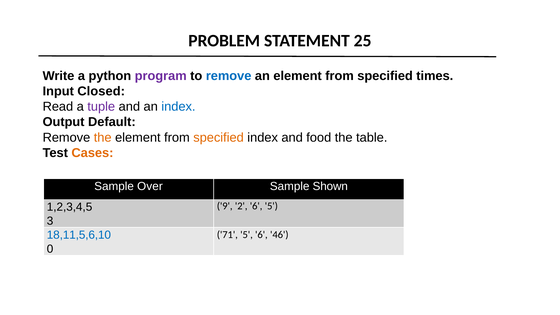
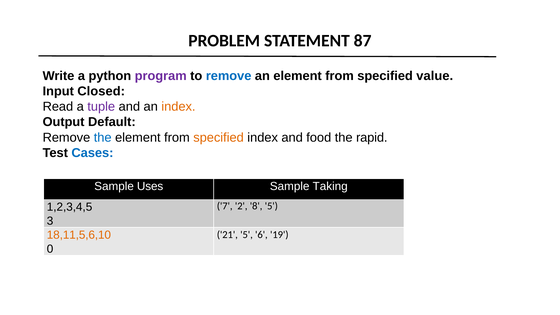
25: 25 -> 87 (363, 41)
times: times -> value (435, 76)
index colour: blue -> orange (178, 107)
the colour: orange -> blue (103, 137)
table: table -> rapid (372, 137)
Cases colour: orange -> blue (92, 153)
Over: Over -> Uses (150, 186)
Shown: Shown -> Taking (330, 186)
9: 9 -> 7 (225, 206)
2 6: 6 -> 8 (256, 206)
18,11,5,6,10 colour: blue -> orange (79, 235)
71: 71 -> 21 (227, 235)
46: 46 -> 19 (279, 235)
